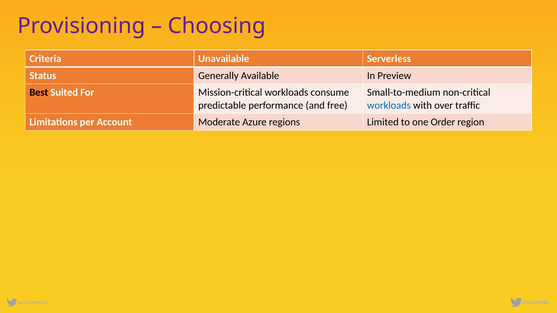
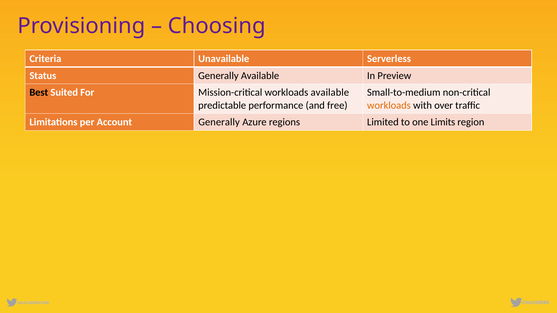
workloads consume: consume -> available (330, 93)
workloads colour: blue -> orange (389, 105)
Account Moderate: Moderate -> Generally (219, 122)
Order: Order -> Limits (443, 122)
